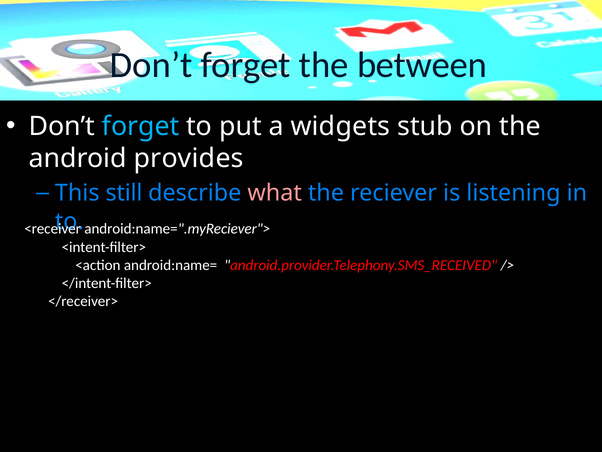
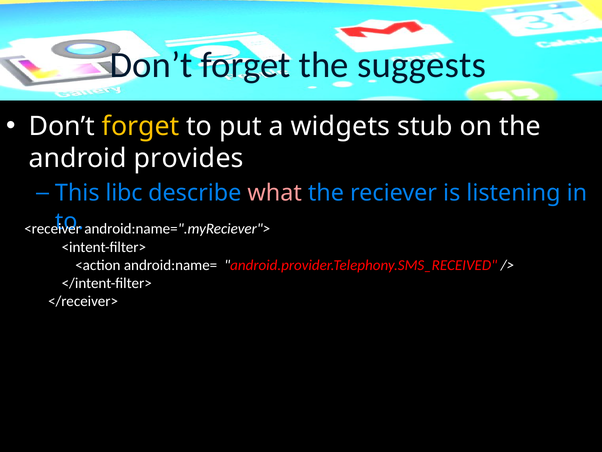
between: between -> suggests (422, 65)
forget colour: light blue -> yellow (141, 126)
still: still -> libc (124, 193)
